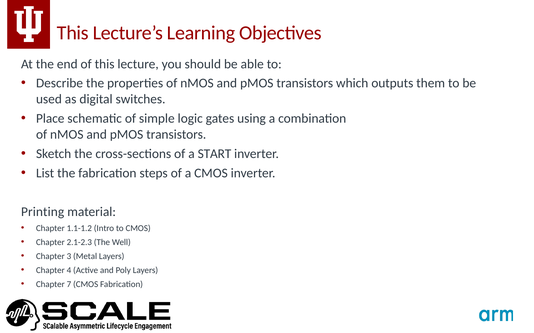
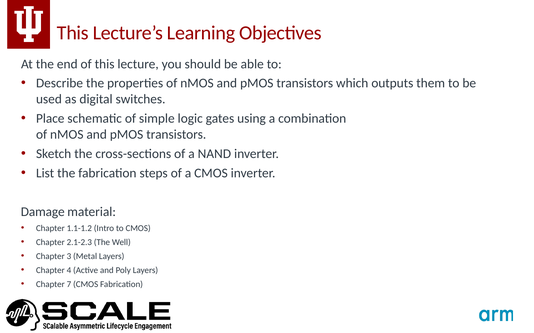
START: START -> NAND (214, 154)
Printing: Printing -> Damage (43, 212)
